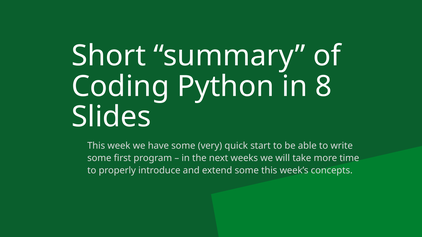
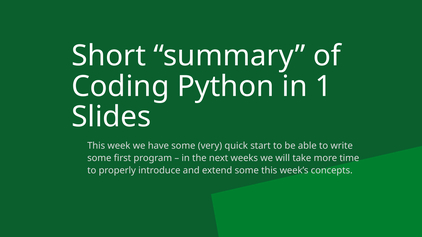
8: 8 -> 1 (323, 87)
